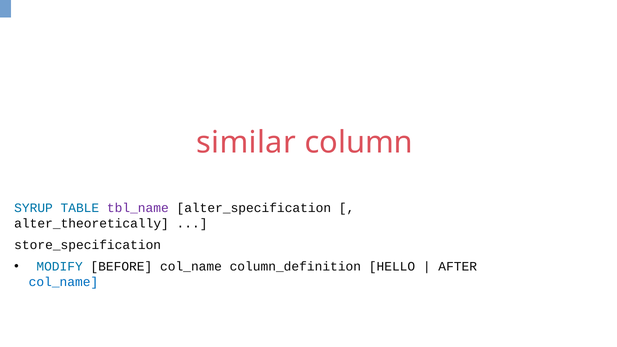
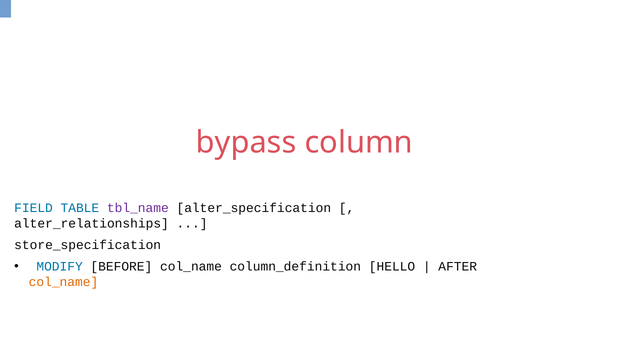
similar: similar -> bypass (246, 142)
SYRUP: SYRUP -> FIELD (34, 208)
alter_theoretically: alter_theoretically -> alter_relationships (92, 223)
col_name colour: blue -> orange (63, 282)
